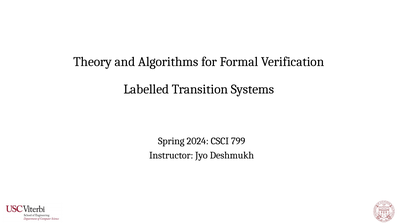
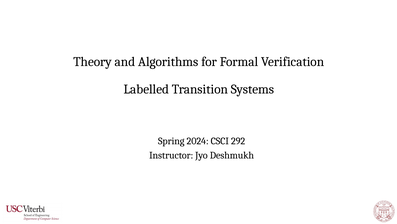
799: 799 -> 292 (238, 141)
